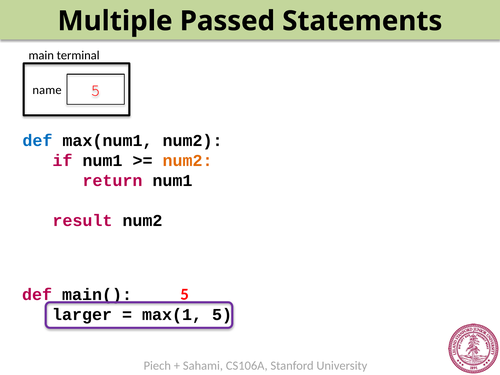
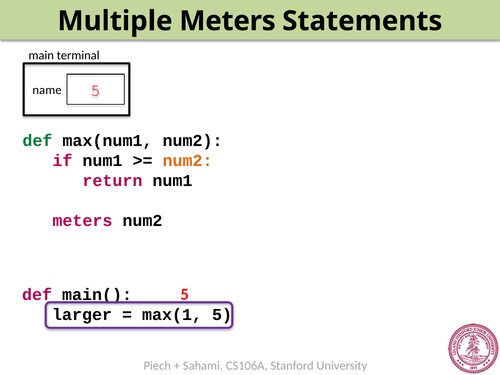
Multiple Passed: Passed -> Meters (227, 21)
def colour: blue -> green (37, 141)
result: result -> meters (82, 221)
